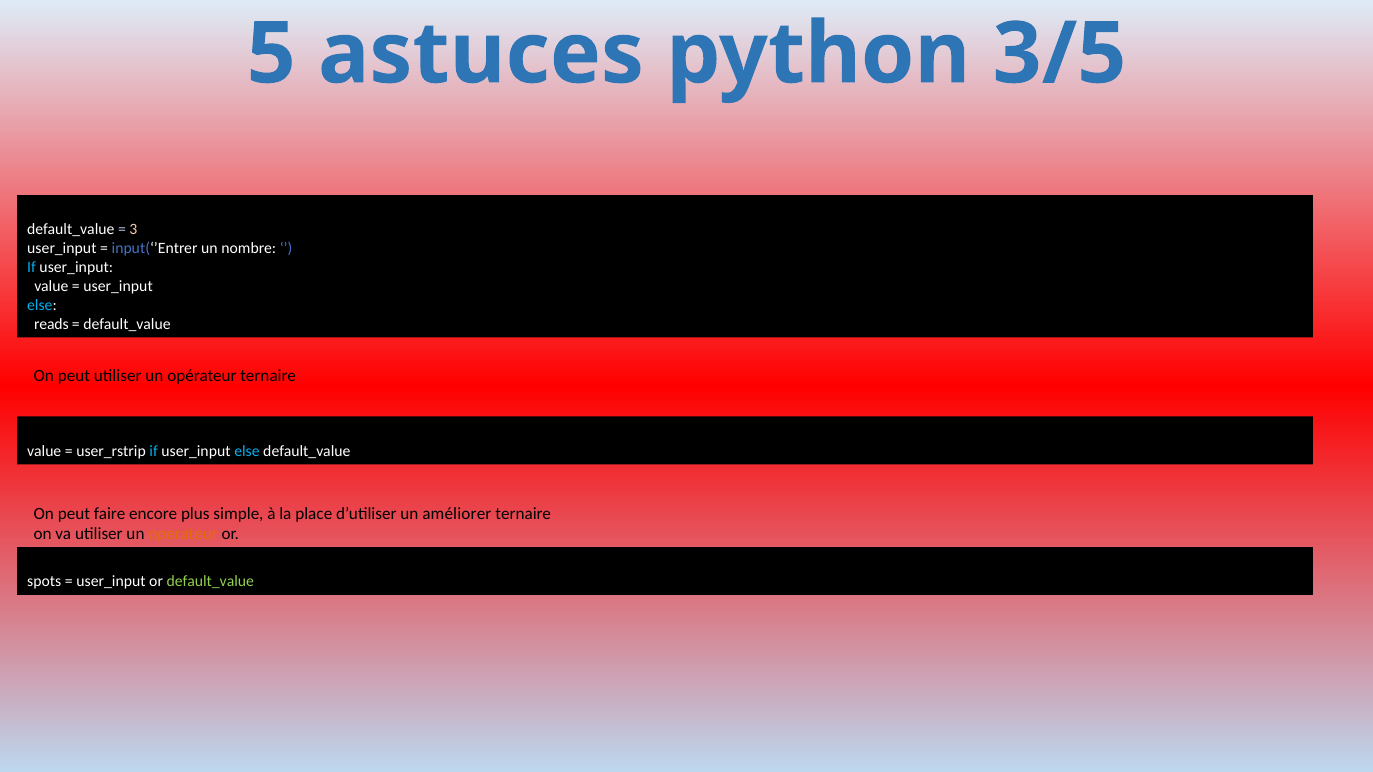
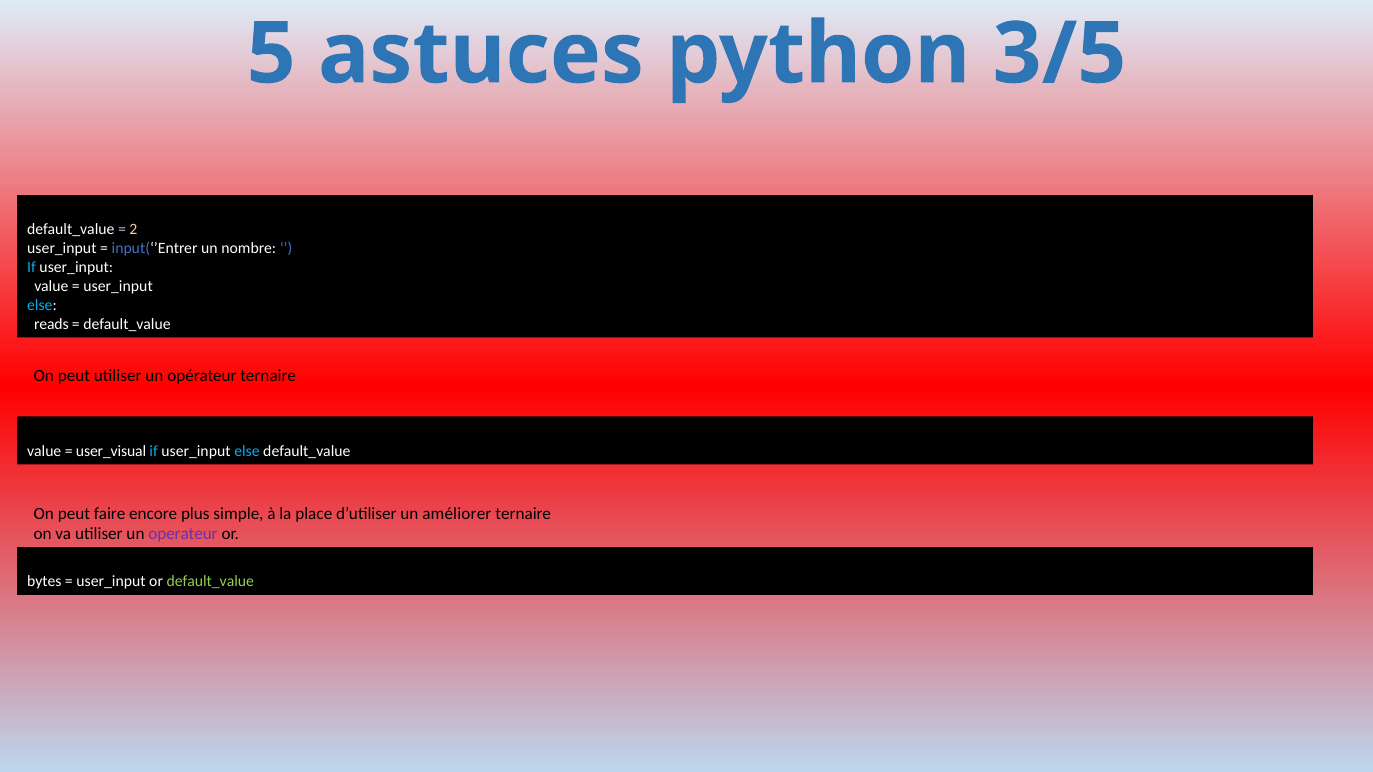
3: 3 -> 2 (133, 230)
user_rstrip: user_rstrip -> user_visual (111, 451)
operateur colour: orange -> purple (183, 534)
spots: spots -> bytes (44, 582)
